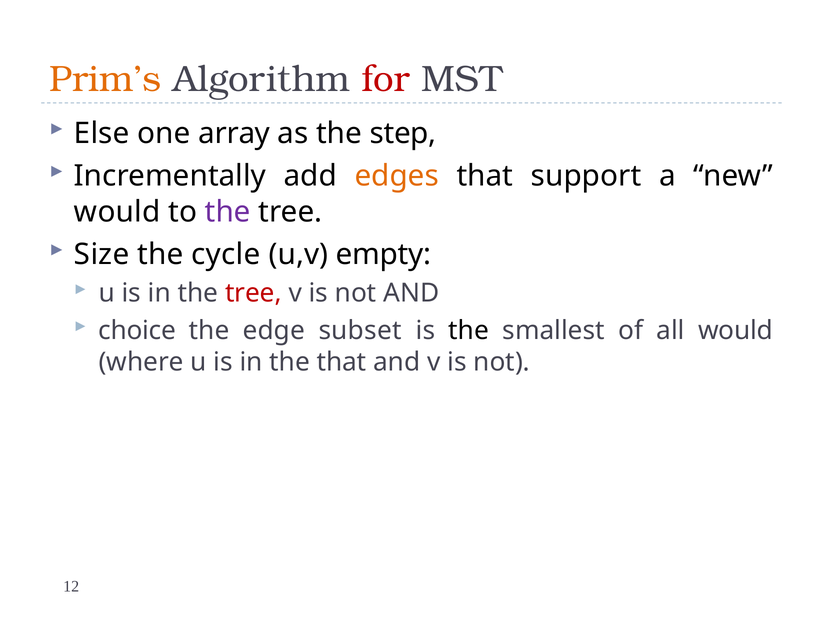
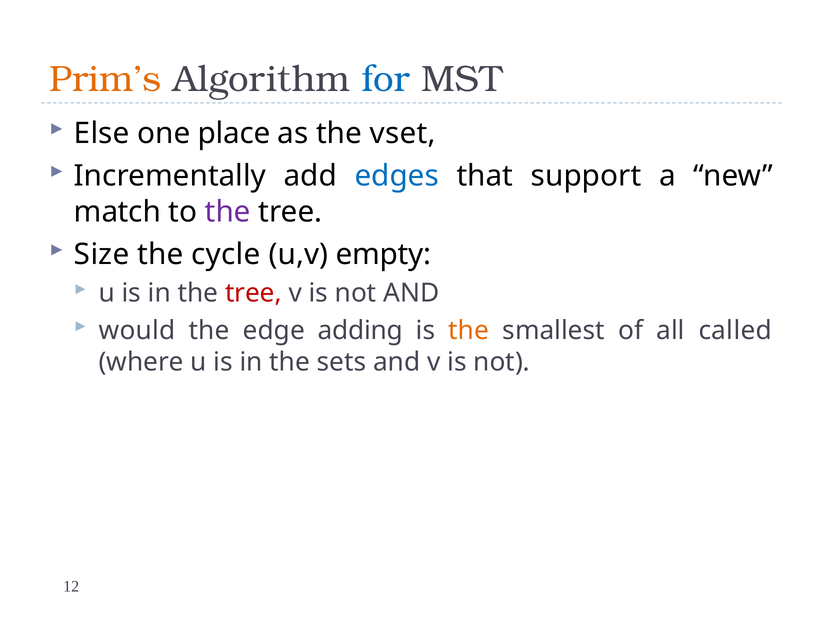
for colour: red -> blue (386, 79)
array: array -> place (234, 134)
step: step -> vset (403, 134)
edges colour: orange -> blue (397, 176)
would: would -> match (117, 212)
choice: choice -> would (137, 331)
subset: subset -> adding (360, 331)
the colour: black -> orange (469, 331)
all would: would -> called (735, 331)
the that: that -> sets (341, 362)
